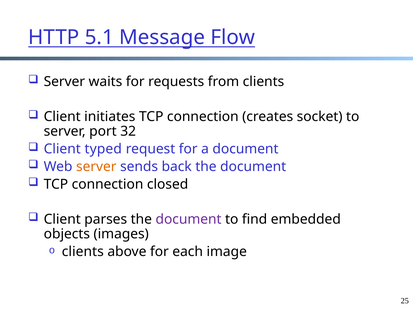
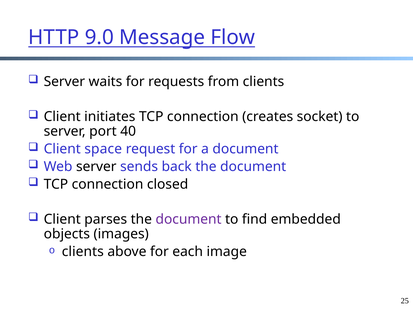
5.1: 5.1 -> 9.0 (99, 38)
32: 32 -> 40 (128, 132)
typed: typed -> space (103, 149)
server colour: orange -> black (96, 167)
